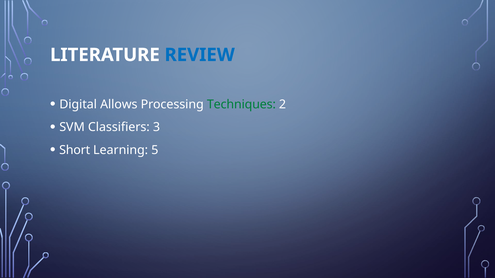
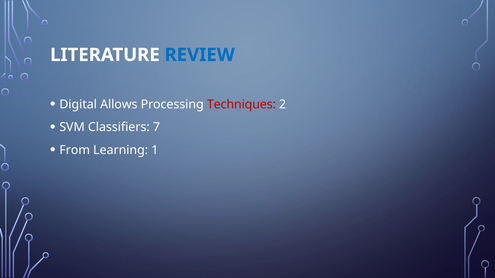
Techniques colour: green -> red (241, 104)
3: 3 -> 7 (156, 127)
Short: Short -> From (75, 150)
5: 5 -> 1 (155, 150)
